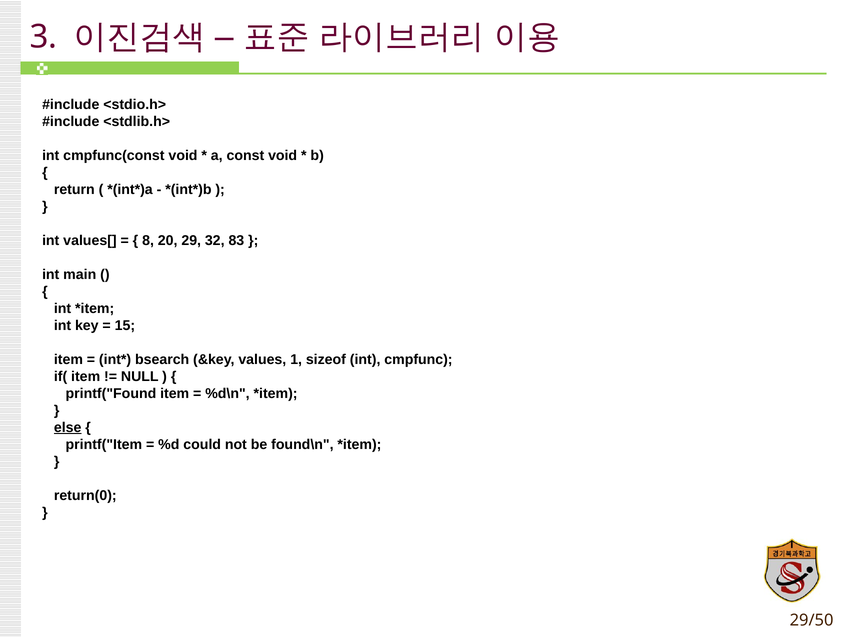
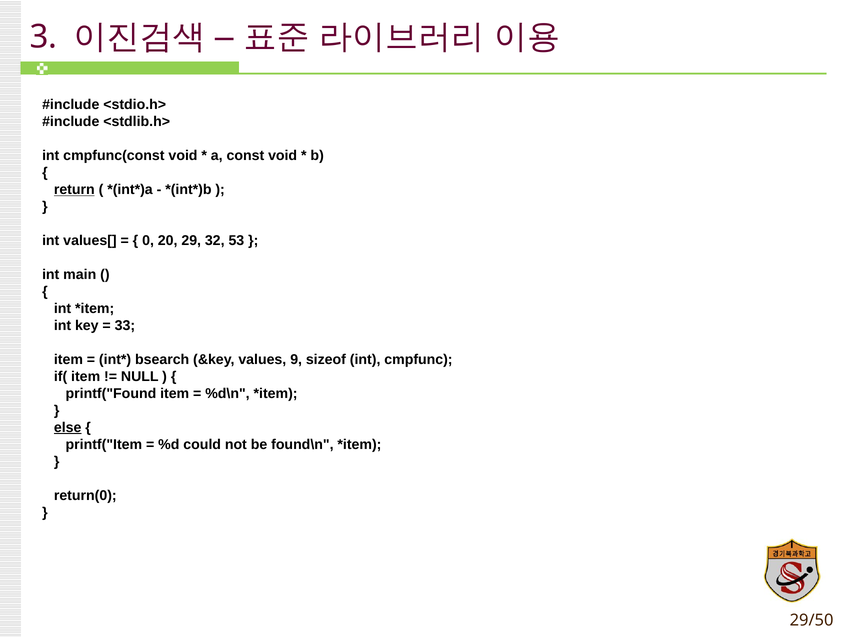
return underline: none -> present (74, 190)
8: 8 -> 0 (148, 241)
83: 83 -> 53 (236, 241)
15: 15 -> 33 (125, 325)
1: 1 -> 9 (296, 359)
